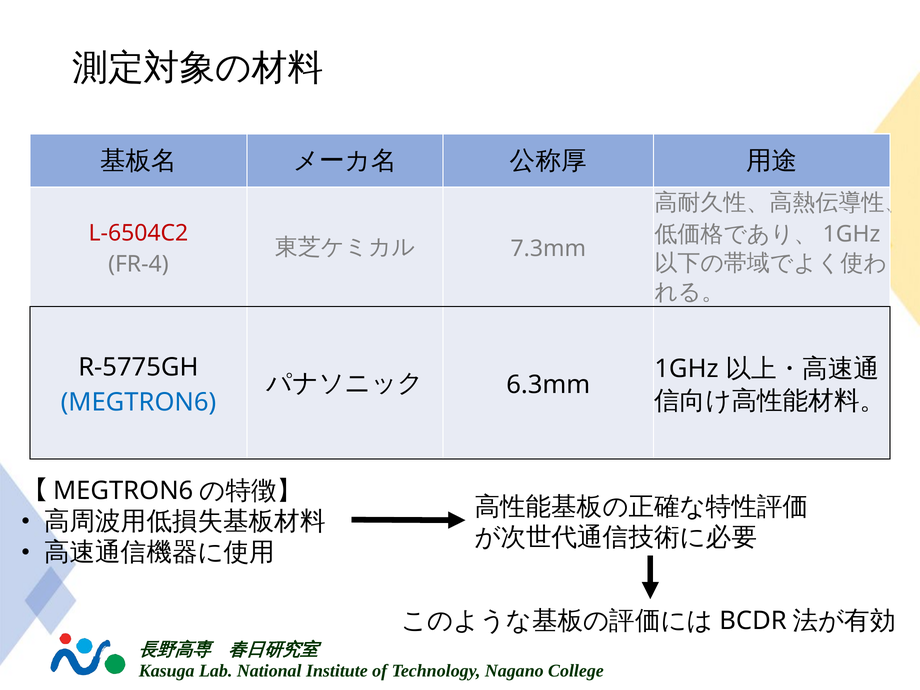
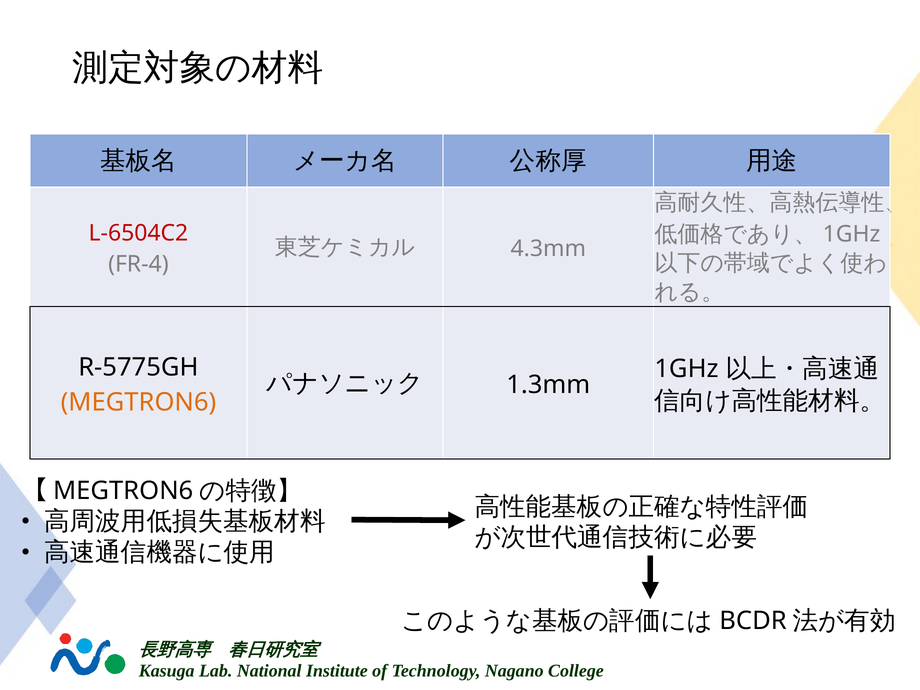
7.3mm: 7.3mm -> 4.3mm (548, 249)
6.3mm: 6.3mm -> 1.3mm (548, 385)
MEGTRON6 colour: blue -> orange (138, 402)
